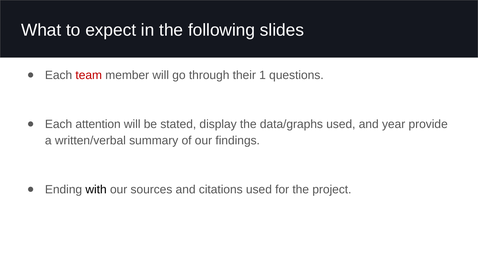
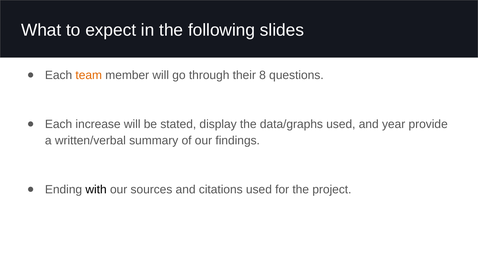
team colour: red -> orange (89, 75)
1: 1 -> 8 (263, 75)
attention: attention -> increase (98, 124)
